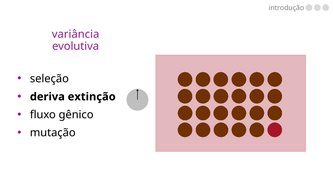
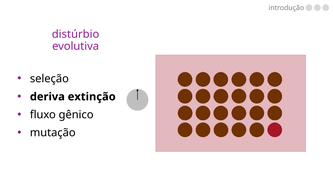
variância: variância -> distúrbio (76, 34)
